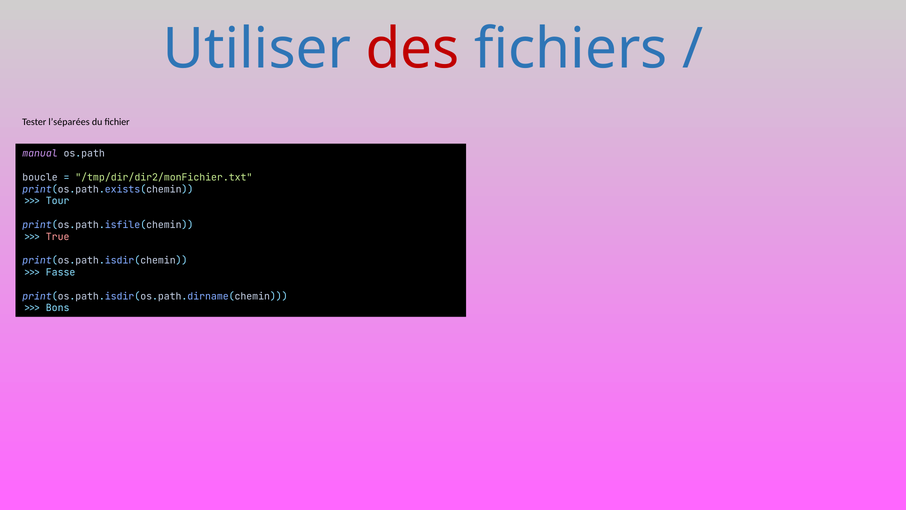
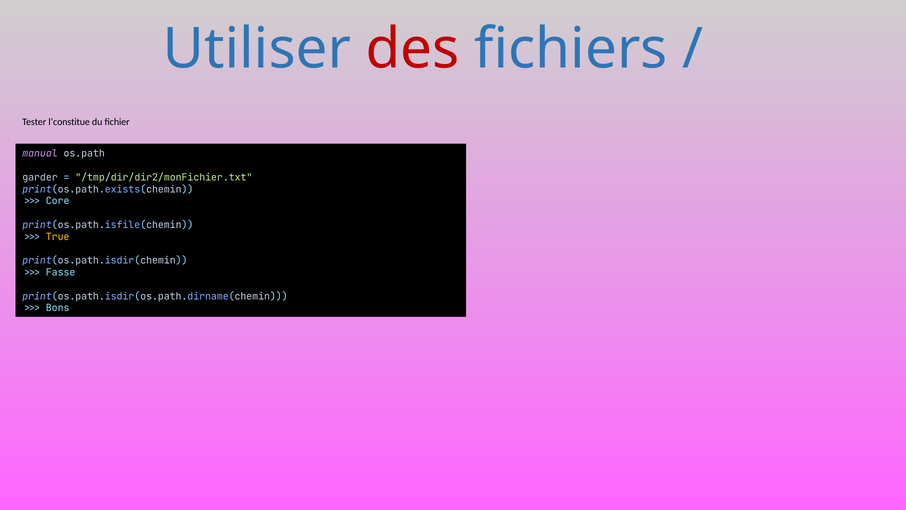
l’séparées: l’séparées -> l’constitue (69, 122)
boucle: boucle -> garder (40, 177)
Tour: Tour -> Core (58, 201)
True colour: pink -> yellow (58, 237)
